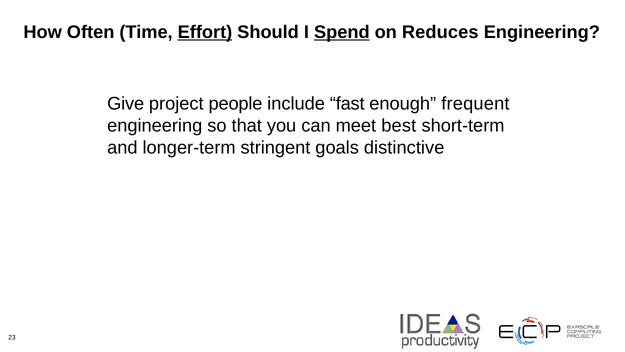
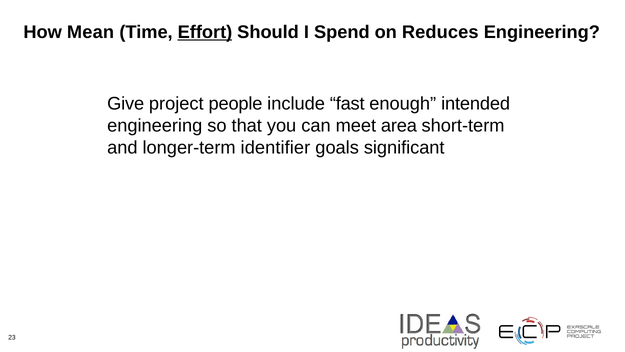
Often: Often -> Mean (91, 32)
Spend underline: present -> none (342, 32)
frequent: frequent -> intended (476, 104)
best: best -> area (399, 126)
stringent: stringent -> identifier (275, 147)
distinctive: distinctive -> significant (404, 147)
